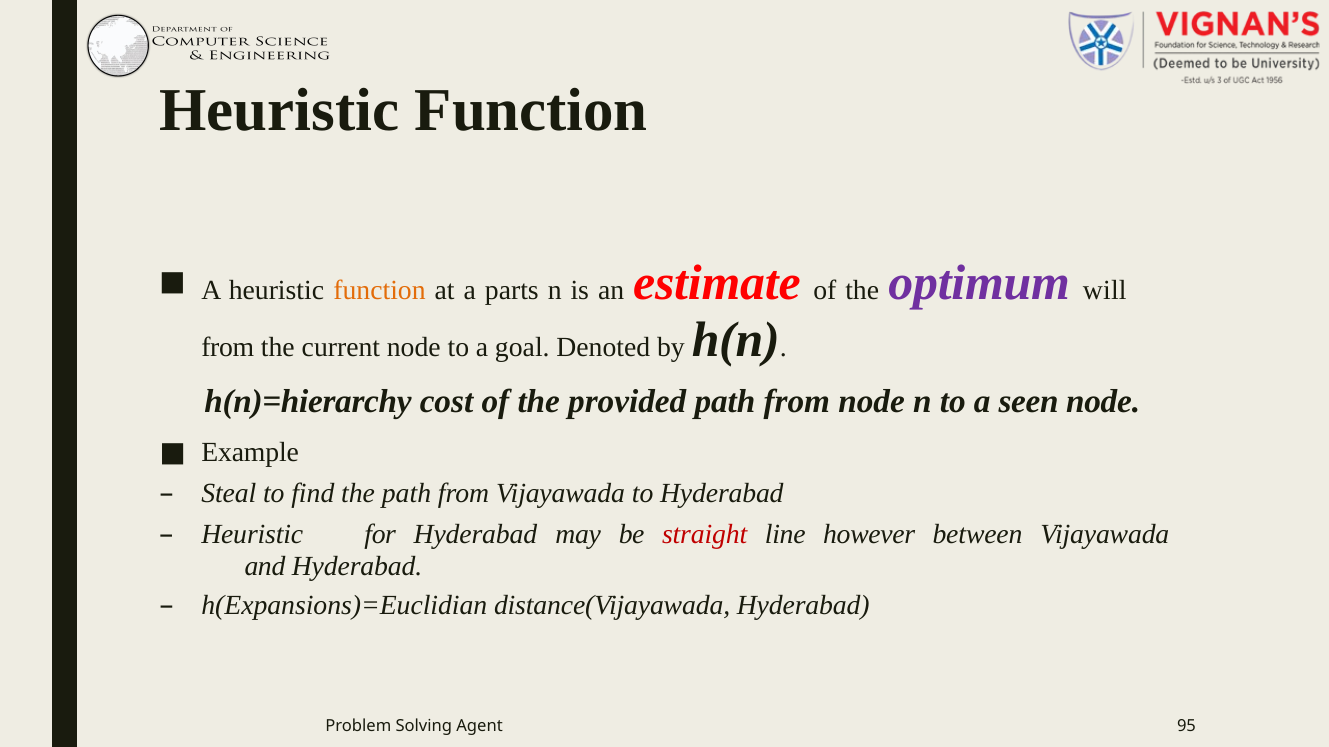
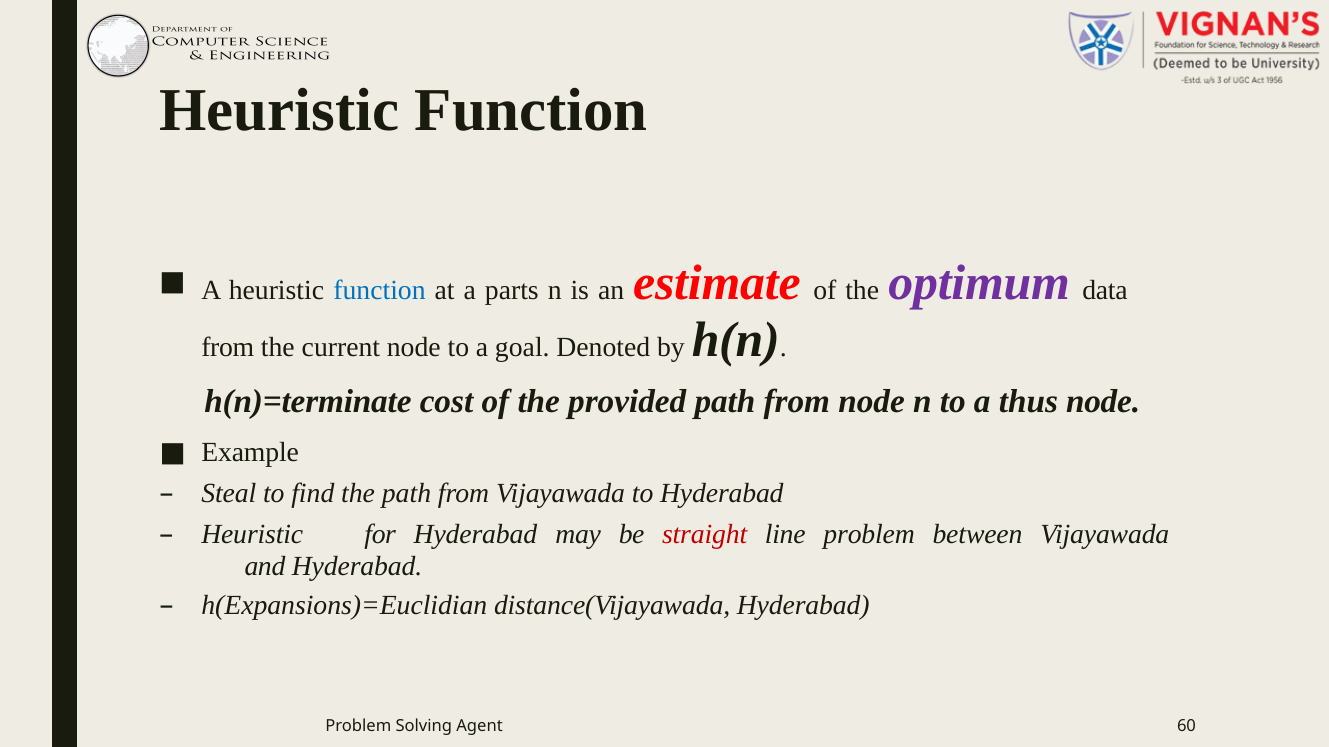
function colour: orange -> blue (379, 291)
will: will -> data (1105, 291)
h(n)=hierarchy: h(n)=hierarchy -> h(n)=terminate (308, 402)
seen: seen -> thus (1028, 402)
line however: however -> problem (869, 535)
95: 95 -> 60 (1187, 727)
